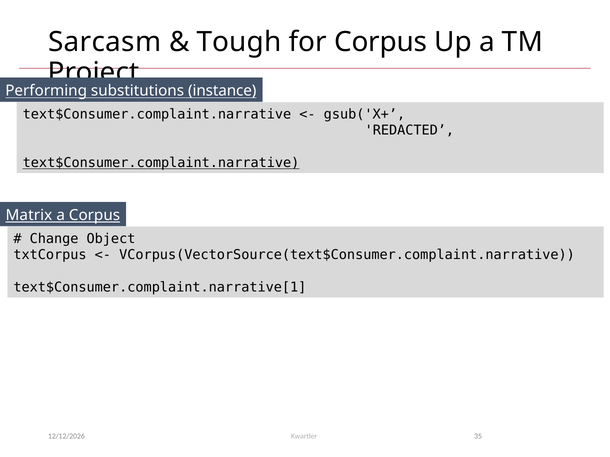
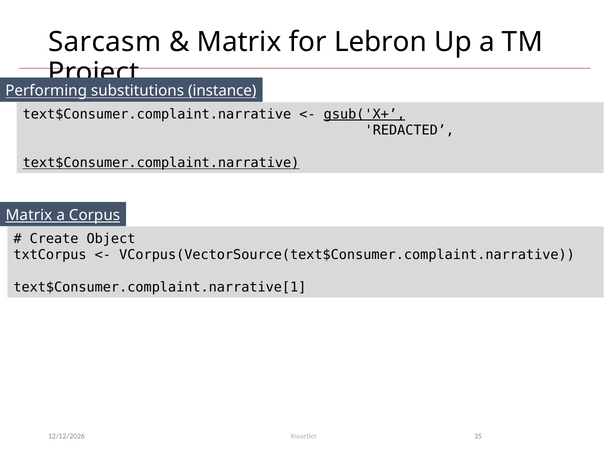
Tough: Tough -> Matrix (239, 42)
for Corpus: Corpus -> Lebron (381, 42)
gsub('X+ underline: none -> present (364, 114)
Change: Change -> Create (54, 239)
